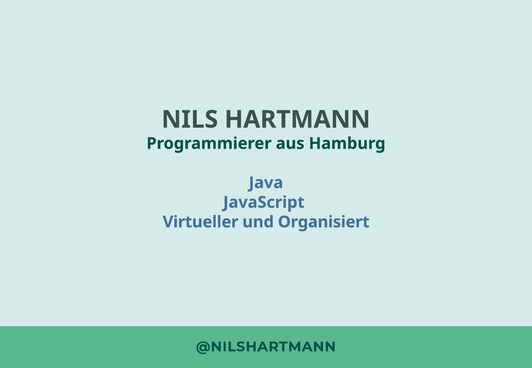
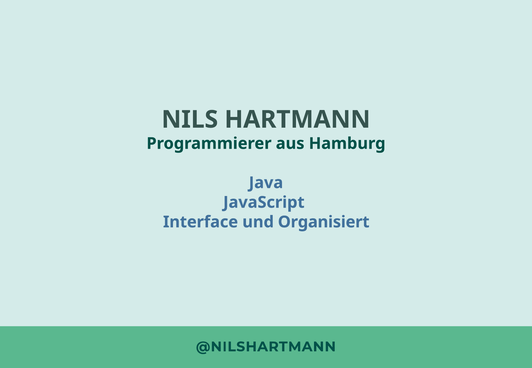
Virtueller: Virtueller -> Interface (201, 222)
